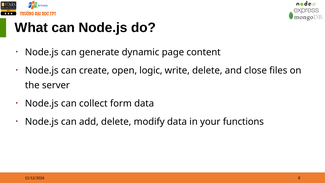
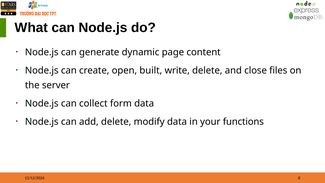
logic: logic -> built (151, 70)
